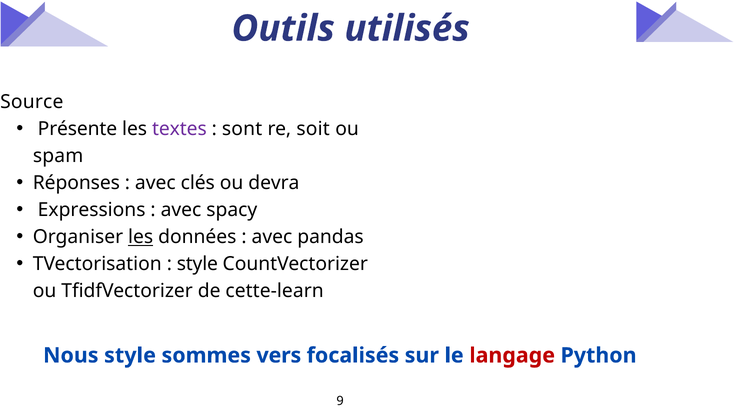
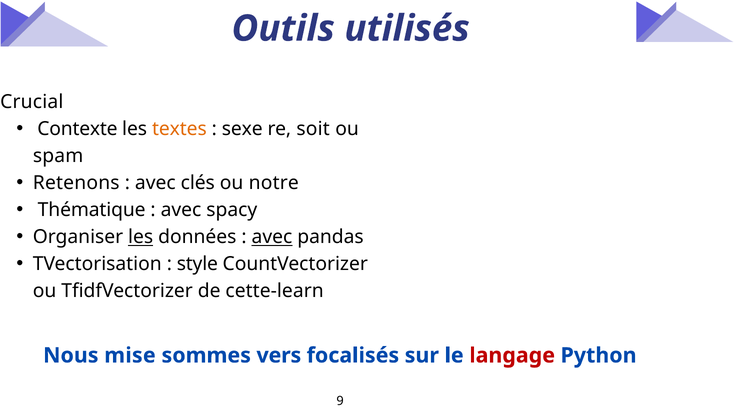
Source: Source -> Crucial (32, 102)
Présente: Présente -> Contexte (77, 129)
textes colour: purple -> orange (179, 129)
sont: sont -> sexe (242, 129)
Réponses: Réponses -> Retenons (76, 183)
devra: devra -> notre (274, 183)
Expressions: Expressions -> Thématique (92, 210)
avec underline: none -> present (272, 237)
Nous style: style -> mise (130, 355)
